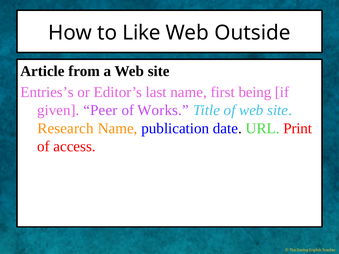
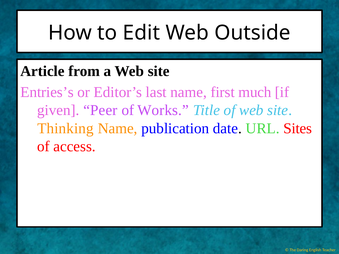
Like: Like -> Edit (141, 33)
being: being -> much (255, 92)
Research: Research -> Thinking (65, 128)
Print: Print -> Sites (298, 128)
